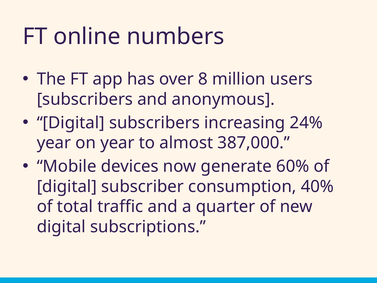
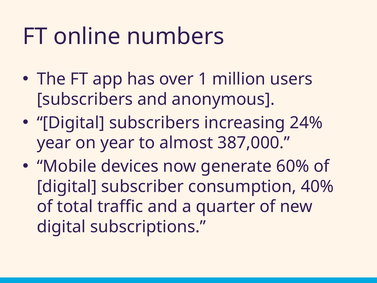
8: 8 -> 1 (203, 79)
